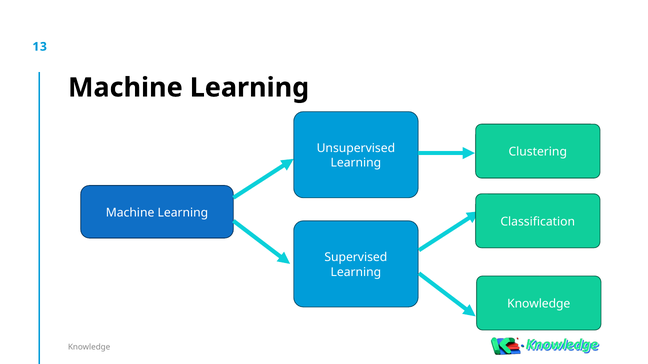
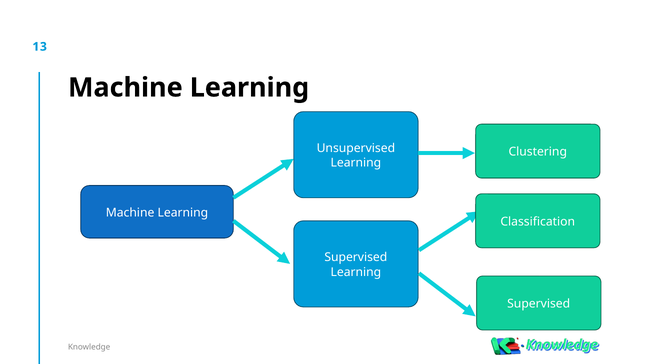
Knowledge: Knowledge -> Supervised (539, 304)
